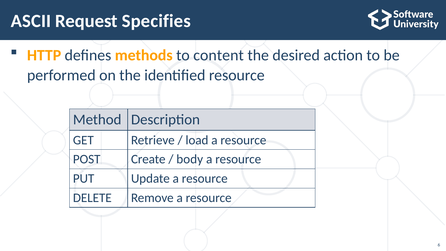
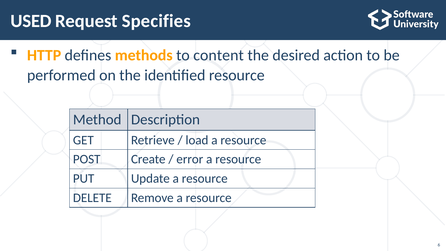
ASCII: ASCII -> USED (31, 21)
body: body -> error (190, 159)
